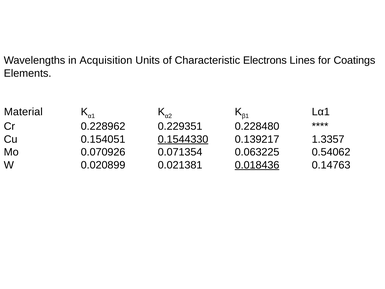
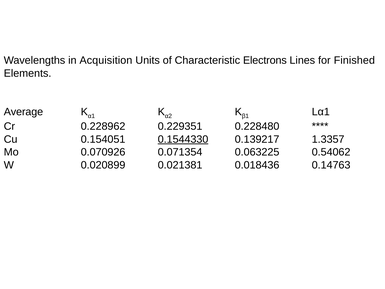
Coatings: Coatings -> Finished (354, 60)
Material: Material -> Average (23, 112)
0.018436 underline: present -> none (257, 165)
